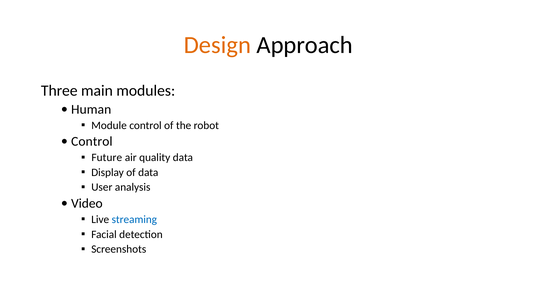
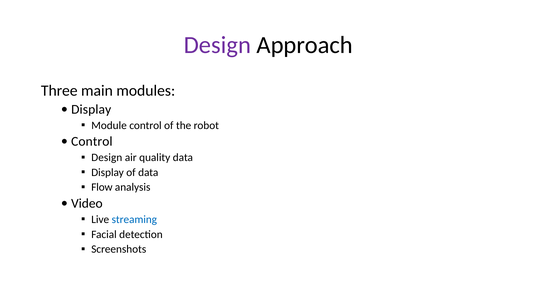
Design colour: orange -> purple (217, 45)
Human: Human -> Display (91, 109)
Future: Future -> Design (107, 158)
User: User -> Flow (102, 187)
